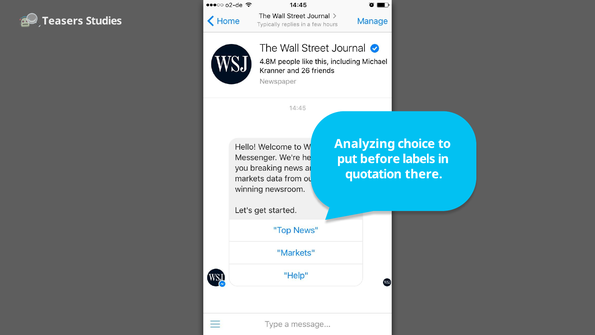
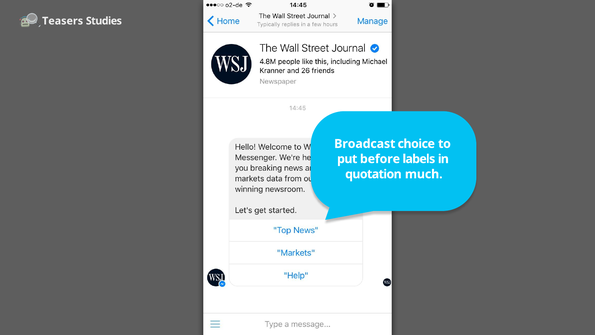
Analyzing: Analyzing -> Broadcast (365, 144)
there: there -> much (424, 174)
